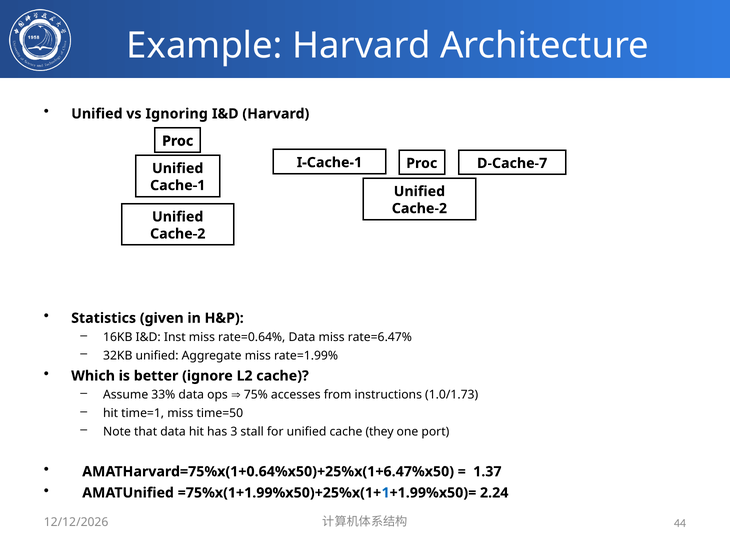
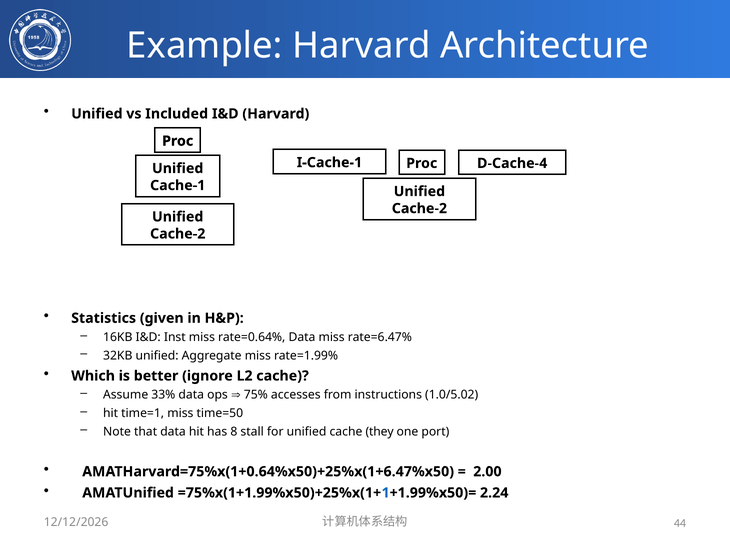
Ignoring: Ignoring -> Included (177, 114)
D-Cache-7: D-Cache-7 -> D-Cache-4 (512, 163)
1.0/1.73: 1.0/1.73 -> 1.0/5.02 (452, 395)
3: 3 -> 8 (234, 431)
1.37: 1.37 -> 2.00 (487, 471)
